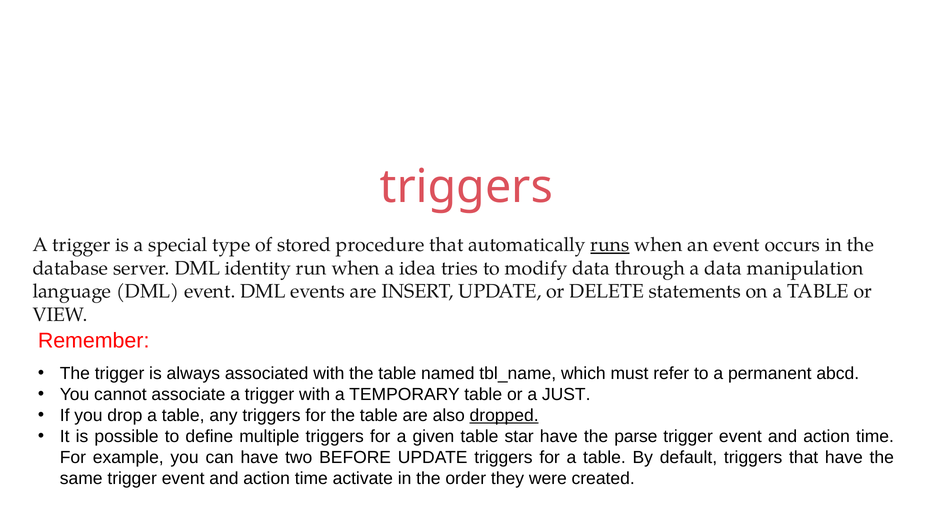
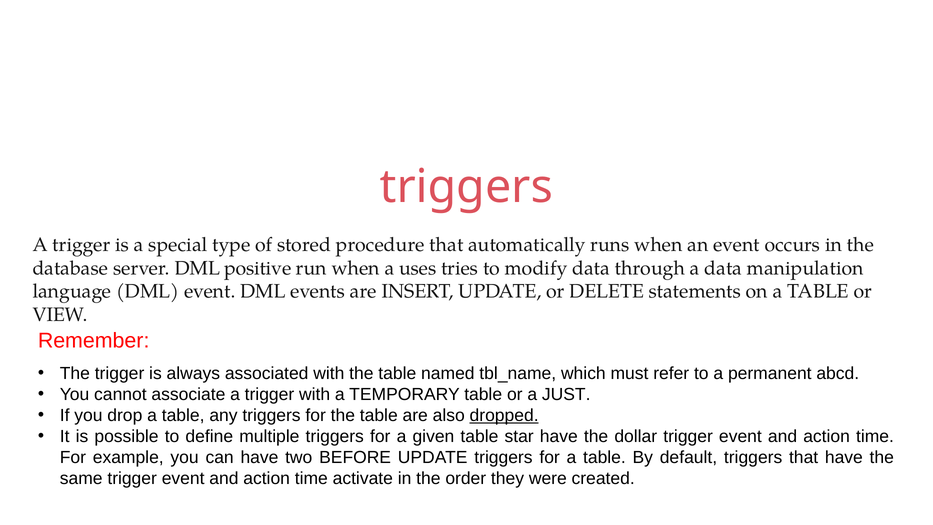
runs underline: present -> none (610, 245)
identity: identity -> positive (258, 268)
idea: idea -> uses (418, 268)
parse: parse -> dollar (636, 436)
